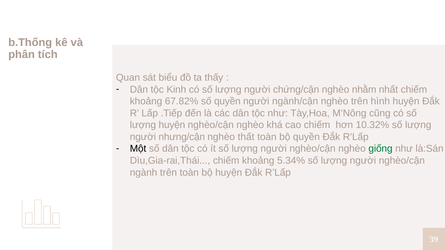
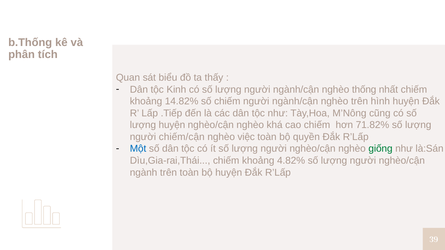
lượng người chứng/cận: chứng/cận -> ngành/cận (296, 90)
nhằm: nhằm -> thống (364, 90)
67.82%: 67.82% -> 14.82% (182, 101)
số quyền: quyền -> chiếm (227, 101)
10.32%: 10.32% -> 71.82% (373, 125)
nhưng/cận: nhưng/cận -> chiếm/cận (182, 137)
thất: thất -> việc (246, 137)
Một colour: black -> blue (138, 149)
5.34%: 5.34% -> 4.82% (291, 161)
